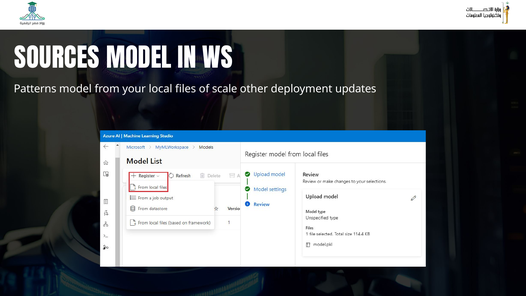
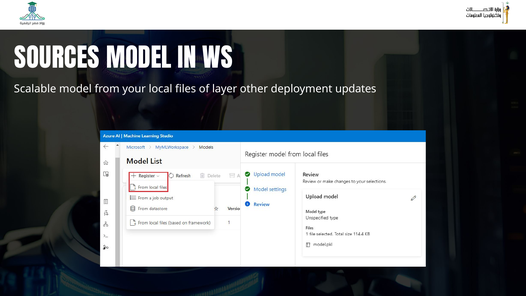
Patterns: Patterns -> Scalable (35, 89)
scale: scale -> layer (225, 89)
